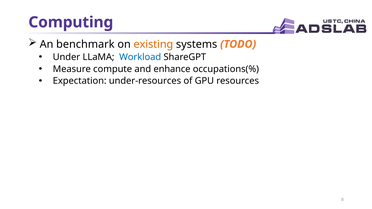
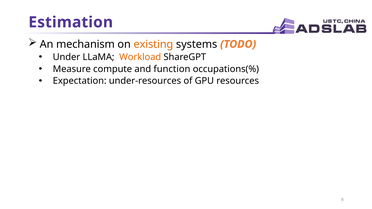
Computing: Computing -> Estimation (71, 22)
benchmark: benchmark -> mechanism (85, 44)
Workload colour: blue -> orange (140, 57)
enhance: enhance -> function (172, 69)
